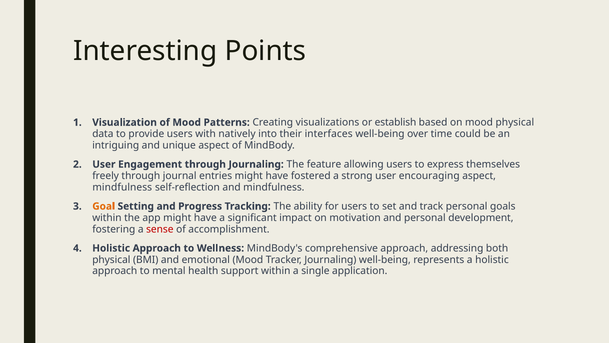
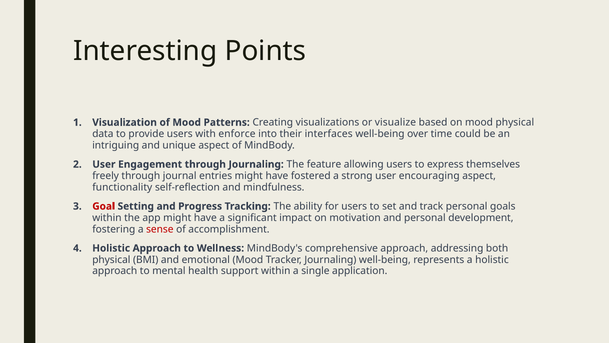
establish: establish -> visualize (395, 122)
natively: natively -> enforce (237, 134)
mindfulness: mindfulness -> functionality (122, 187)
Goal colour: orange -> red (104, 206)
